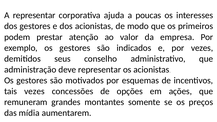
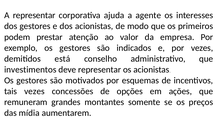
poucas: poucas -> agente (148, 15)
seus: seus -> está (62, 59)
administração: administração -> investimentos (30, 70)
